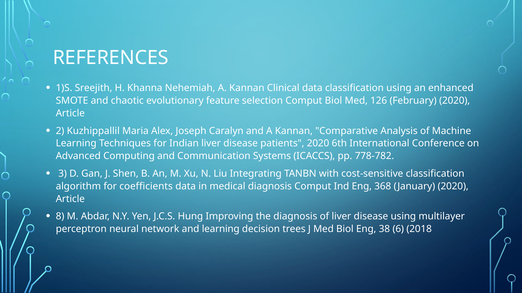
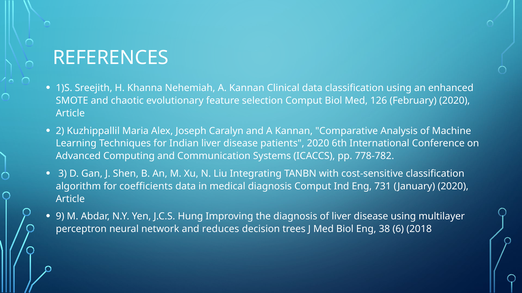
368: 368 -> 731 (383, 187)
8: 8 -> 9 (60, 217)
and learning: learning -> reduces (221, 230)
